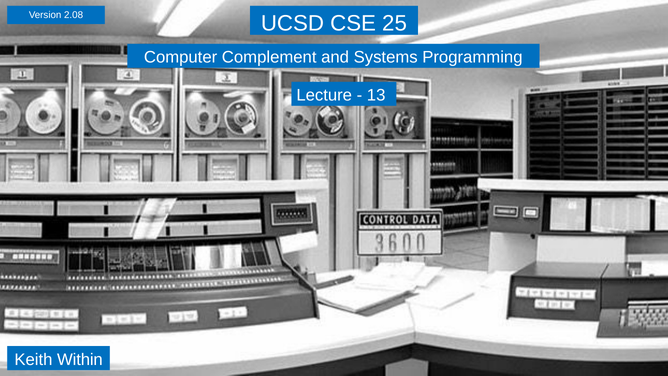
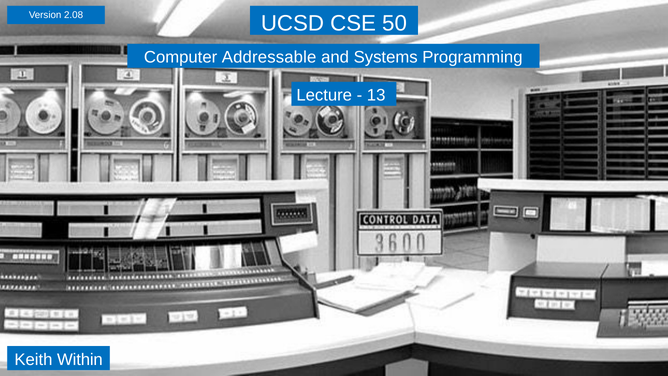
25: 25 -> 50 (395, 23)
Complement: Complement -> Addressable (269, 57)
